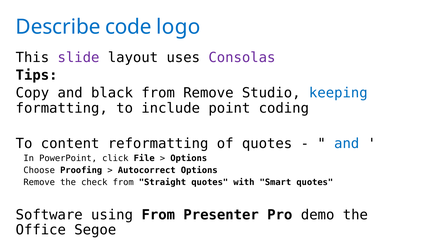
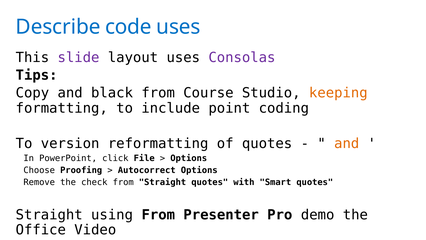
code logo: logo -> uses (178, 27)
from Remove: Remove -> Course (208, 93)
keeping colour: blue -> orange (338, 93)
content: content -> version (70, 143)
and colour: blue -> orange (347, 143)
Software: Software -> Straight (49, 215)
Segoe: Segoe -> Video (95, 230)
